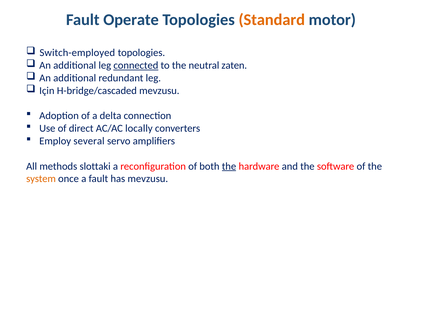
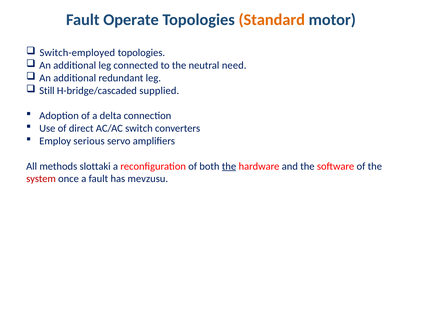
connected underline: present -> none (136, 66)
zaten: zaten -> need (234, 66)
Için: Için -> Still (47, 91)
H-bridge/cascaded mevzusu: mevzusu -> supplied (159, 91)
locally: locally -> switch (139, 129)
several: several -> serious (89, 141)
system colour: orange -> red (41, 179)
